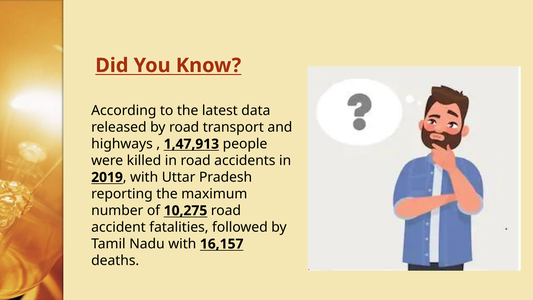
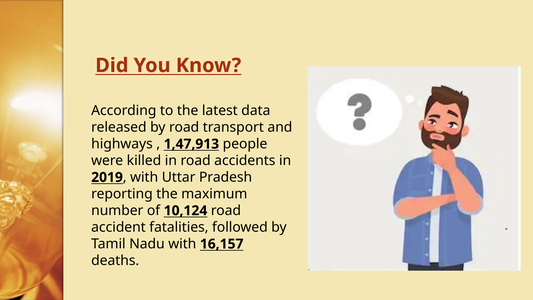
10,275: 10,275 -> 10,124 (185, 211)
